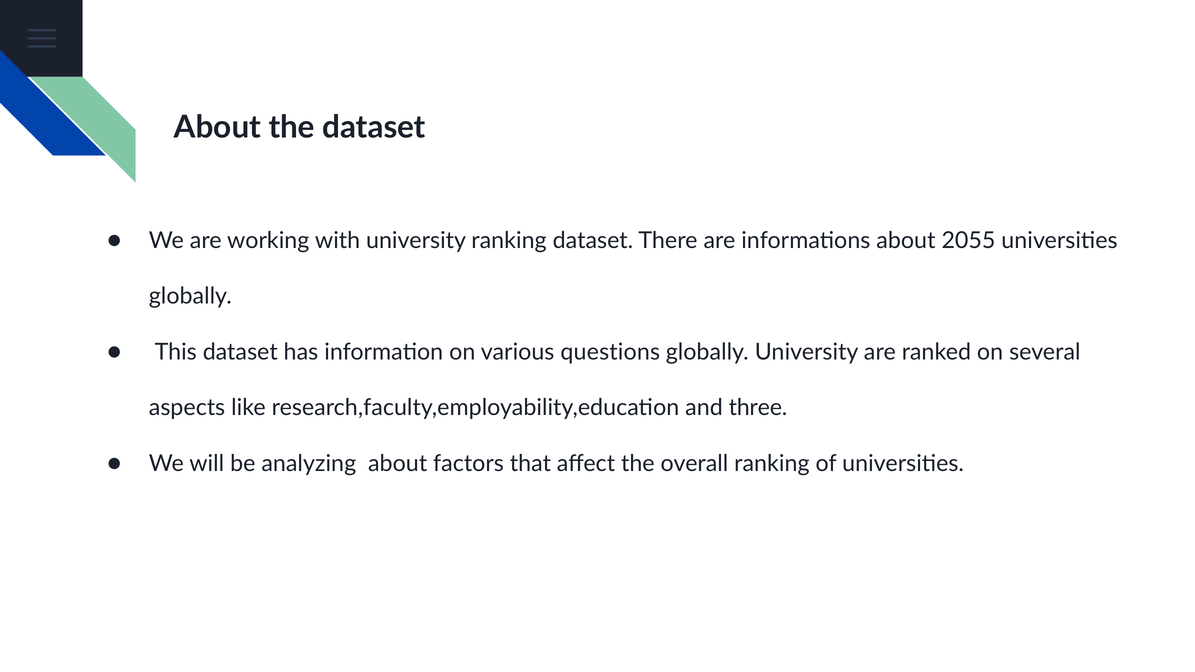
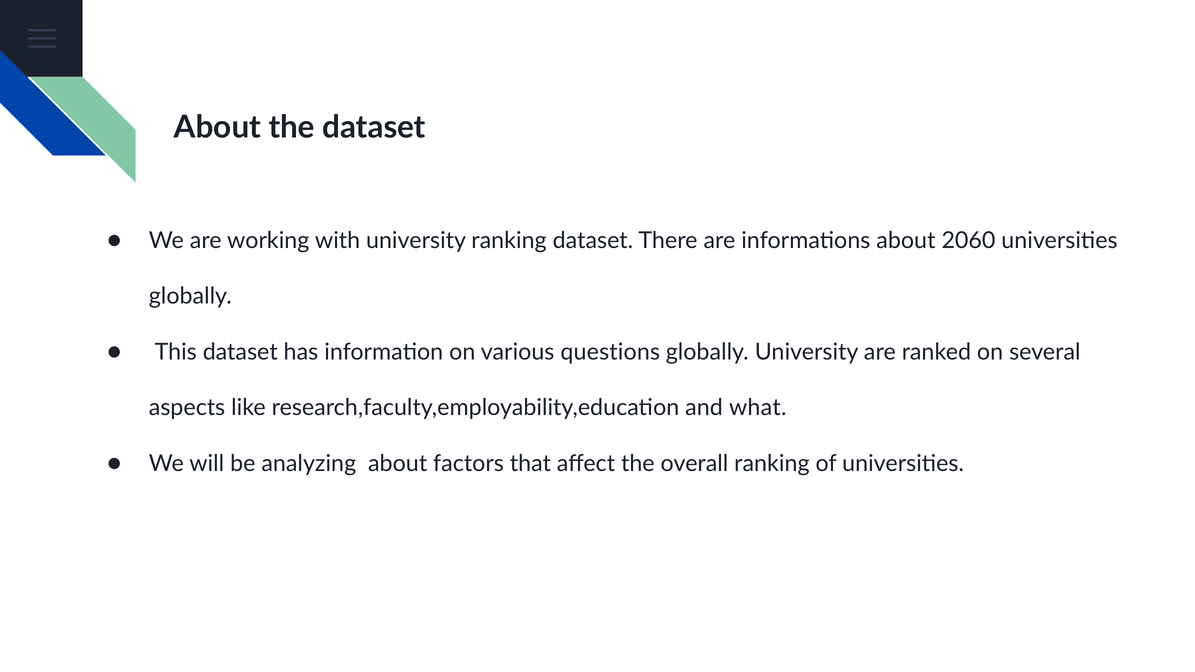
2055: 2055 -> 2060 (968, 240)
three: three -> what (758, 408)
